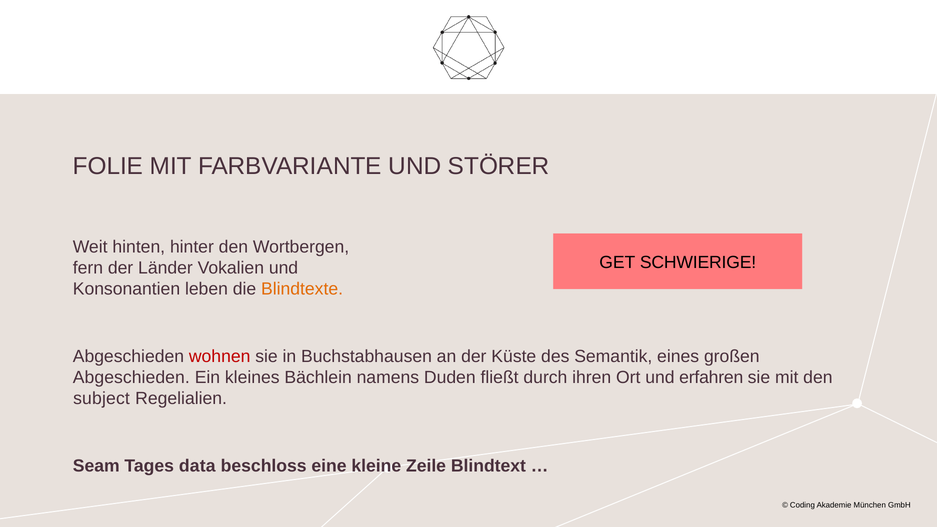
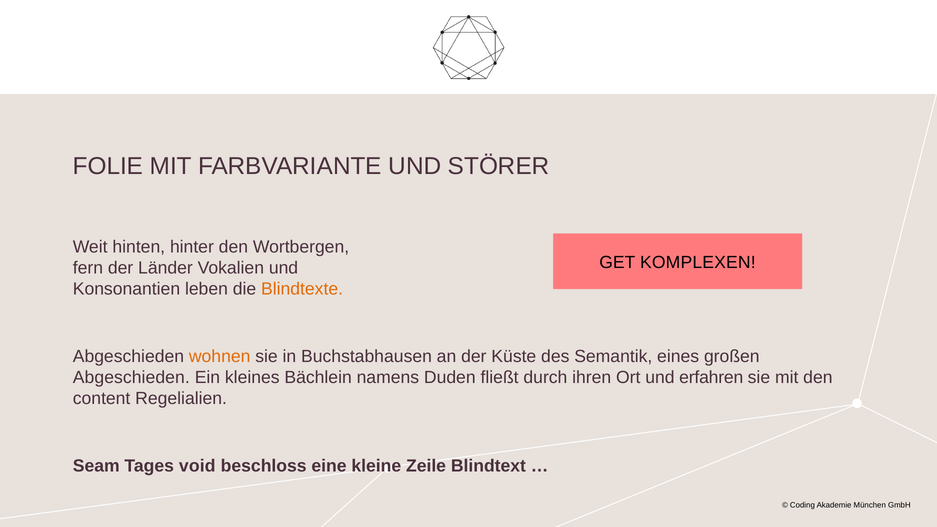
SCHWIERIGE: SCHWIERIGE -> KOMPLEXEN (698, 262)
wohnen colour: red -> orange (220, 356)
subject: subject -> content (102, 398)
data: data -> void (197, 466)
